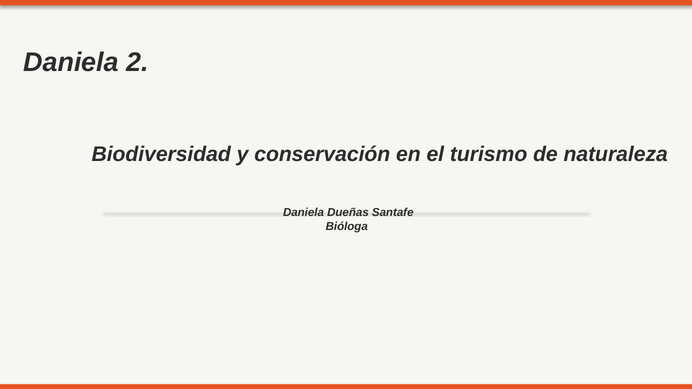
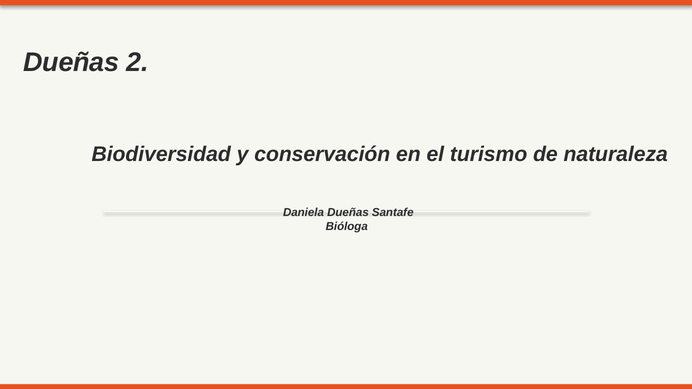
Daniela: Daniela -> Dueñas (71, 62)
